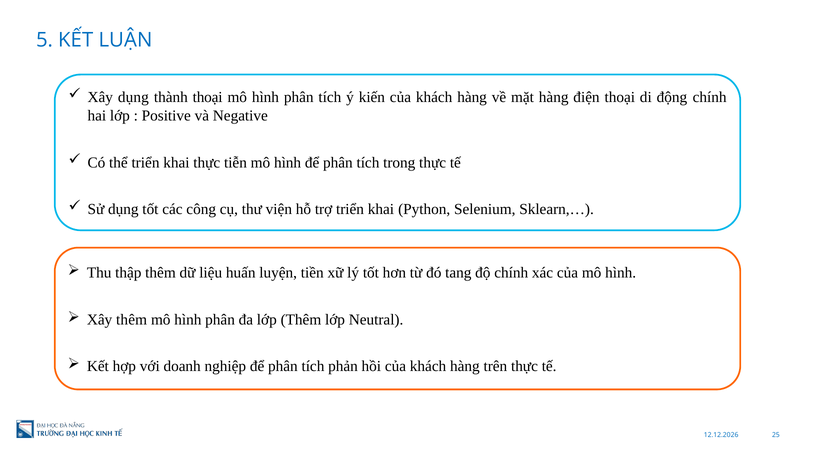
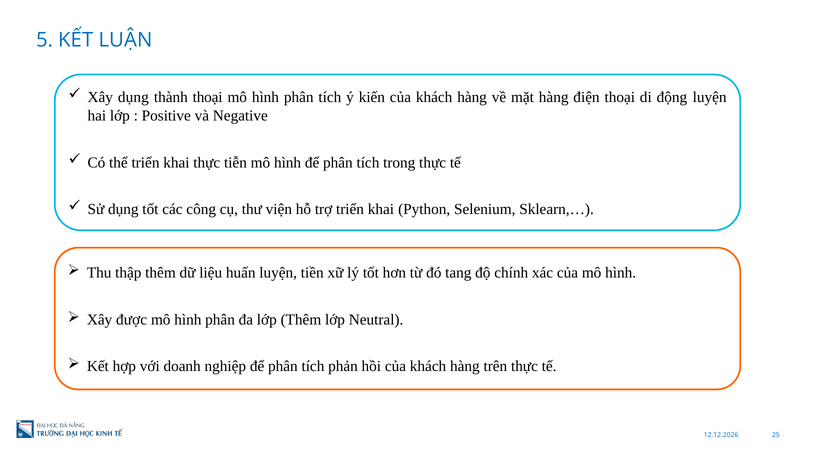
động chính: chính -> luyện (710, 97)
Xây thêm: thêm -> được (132, 319)
